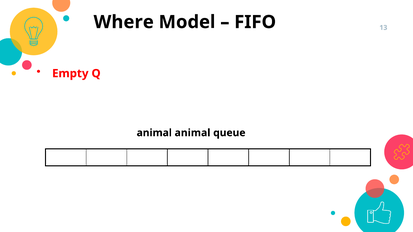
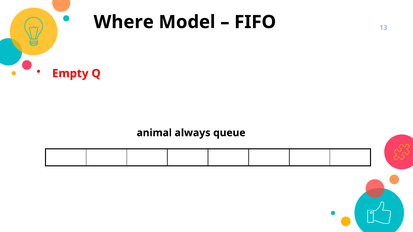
animal animal: animal -> always (193, 133)
